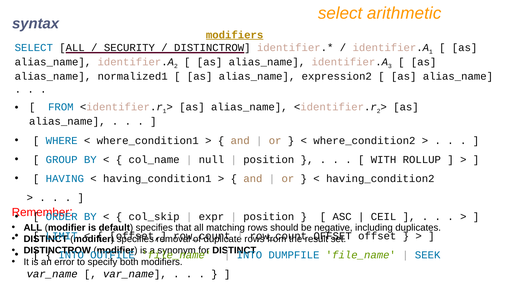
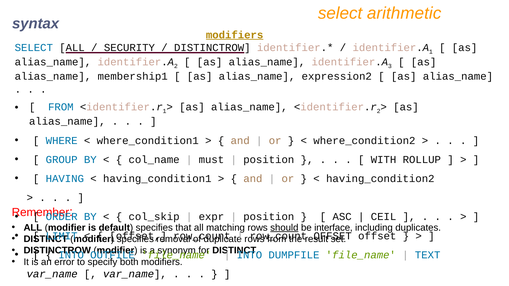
normalized1: normalized1 -> membership1 (133, 77)
null: null -> must (211, 160)
should underline: none -> present (284, 228)
negative: negative -> interface (333, 228)
SEEK: SEEK -> TEXT (428, 255)
